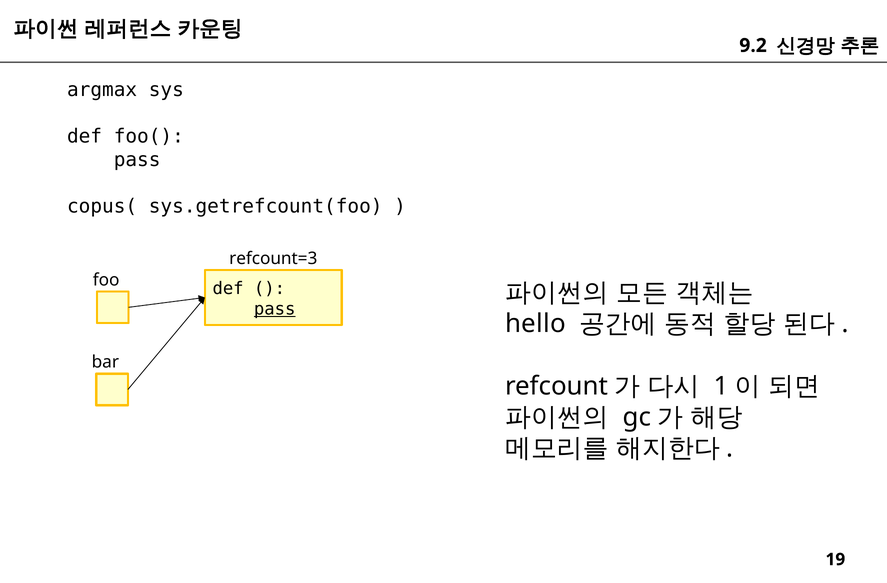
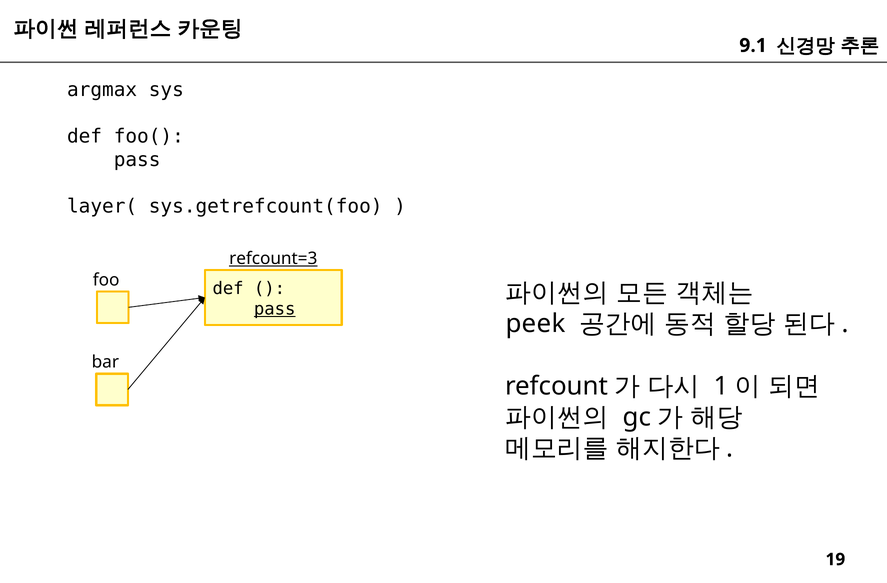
9.2: 9.2 -> 9.1 (753, 45)
copus(: copus( -> layer( (102, 206)
refcount=3 underline: none -> present (273, 258)
hello: hello -> peek (536, 324)
